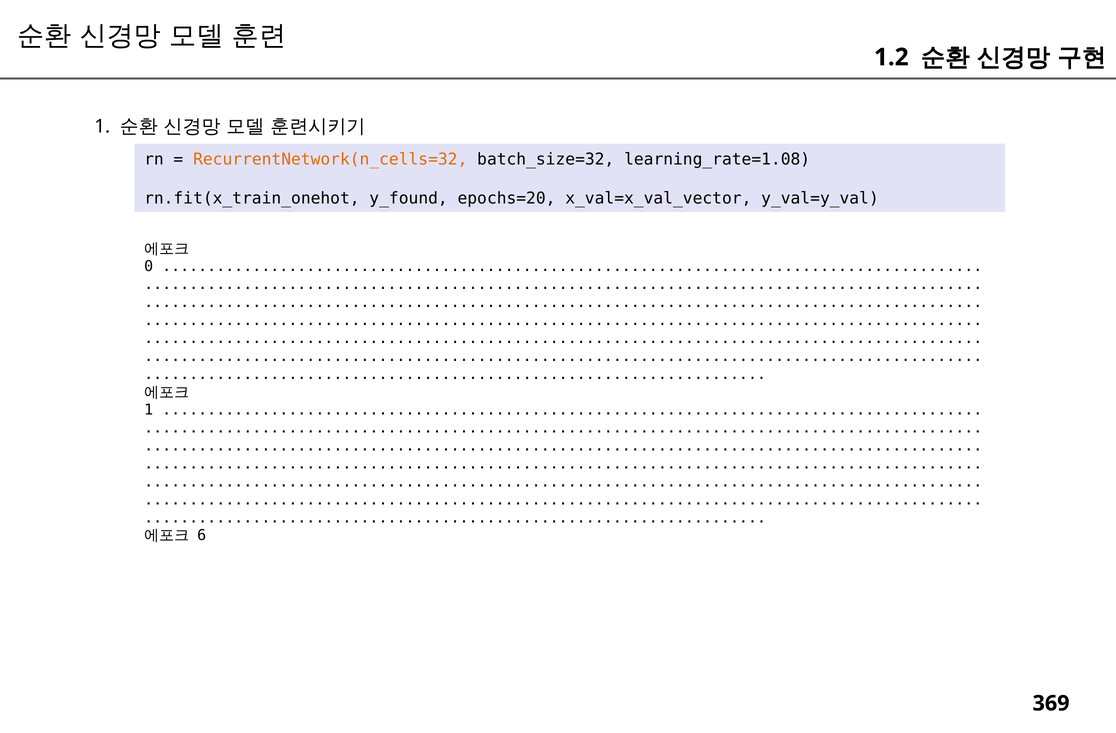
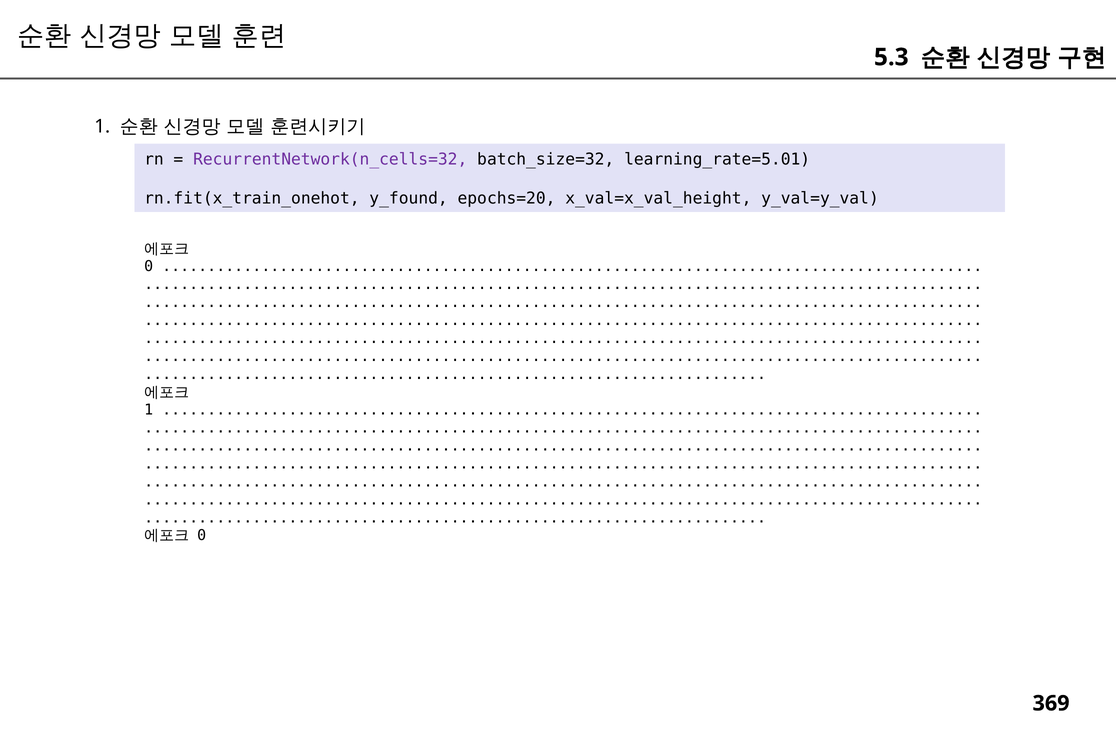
1.2: 1.2 -> 5.3 (891, 57)
RecurrentNetwork(n_cells=32 colour: orange -> purple (330, 159)
learning_rate=1.08: learning_rate=1.08 -> learning_rate=5.01 (717, 159)
x_val=x_val_vector: x_val=x_val_vector -> x_val=x_val_height (658, 198)
6: 6 -> 0 (202, 536)
